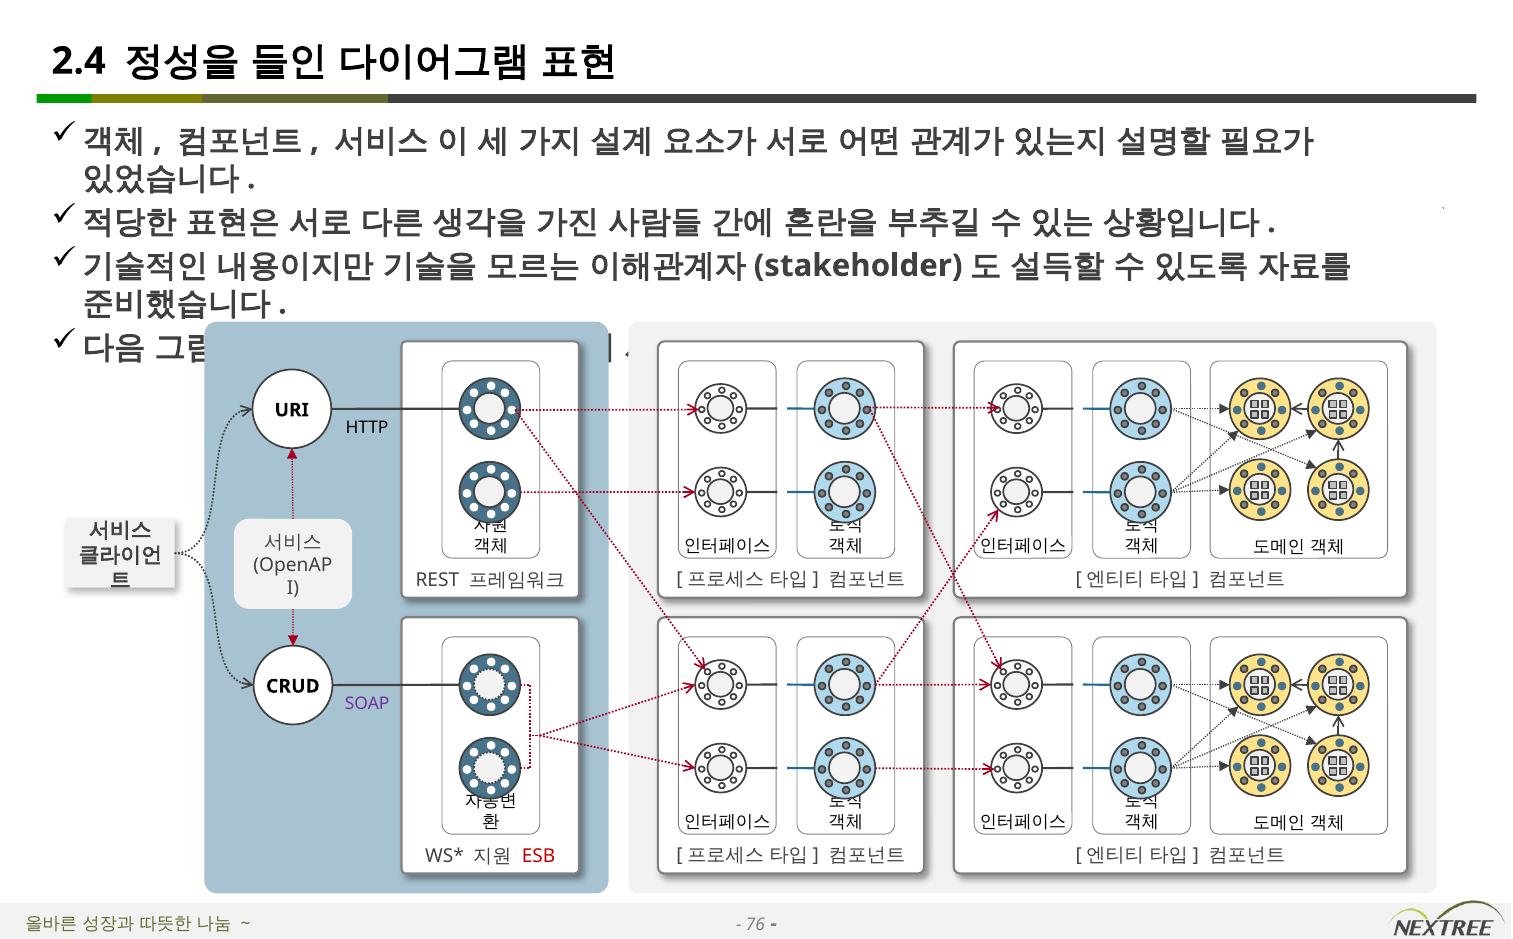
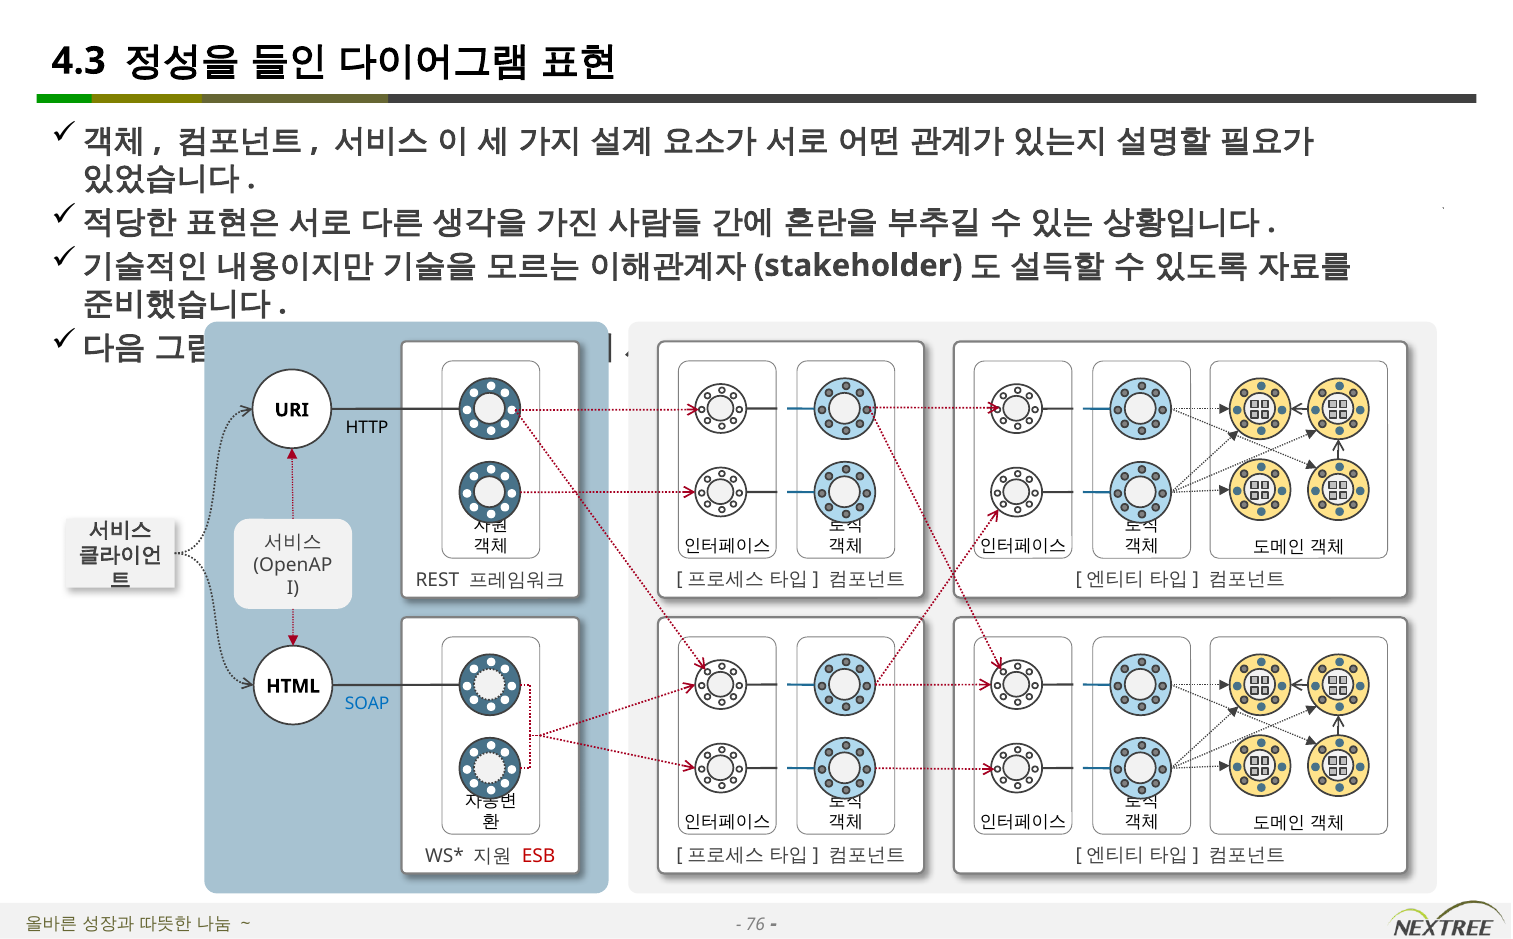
2.4: 2.4 -> 4.3 (79, 61)
CRUD: CRUD -> HTML (293, 686)
SOAP colour: purple -> blue (367, 704)
